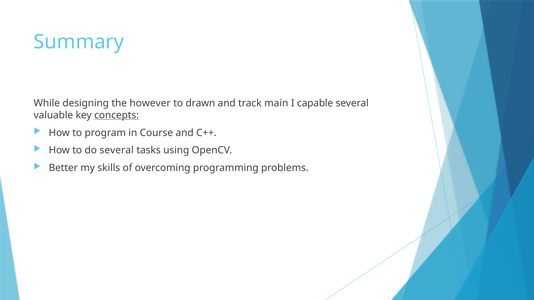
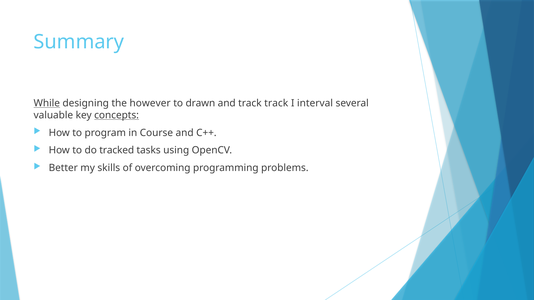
While underline: none -> present (47, 103)
track main: main -> track (276, 103)
capable: capable -> interval (315, 103)
do several: several -> tracked (117, 151)
